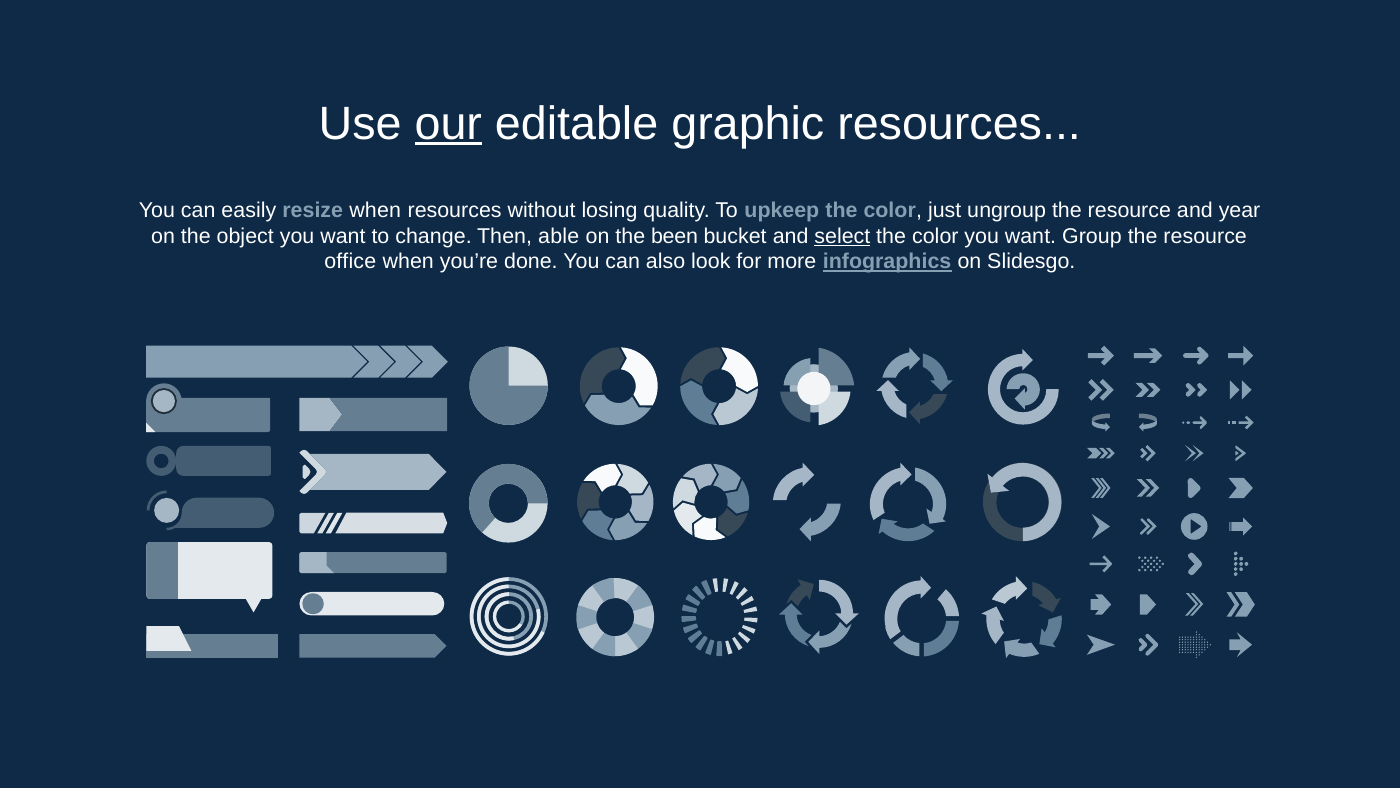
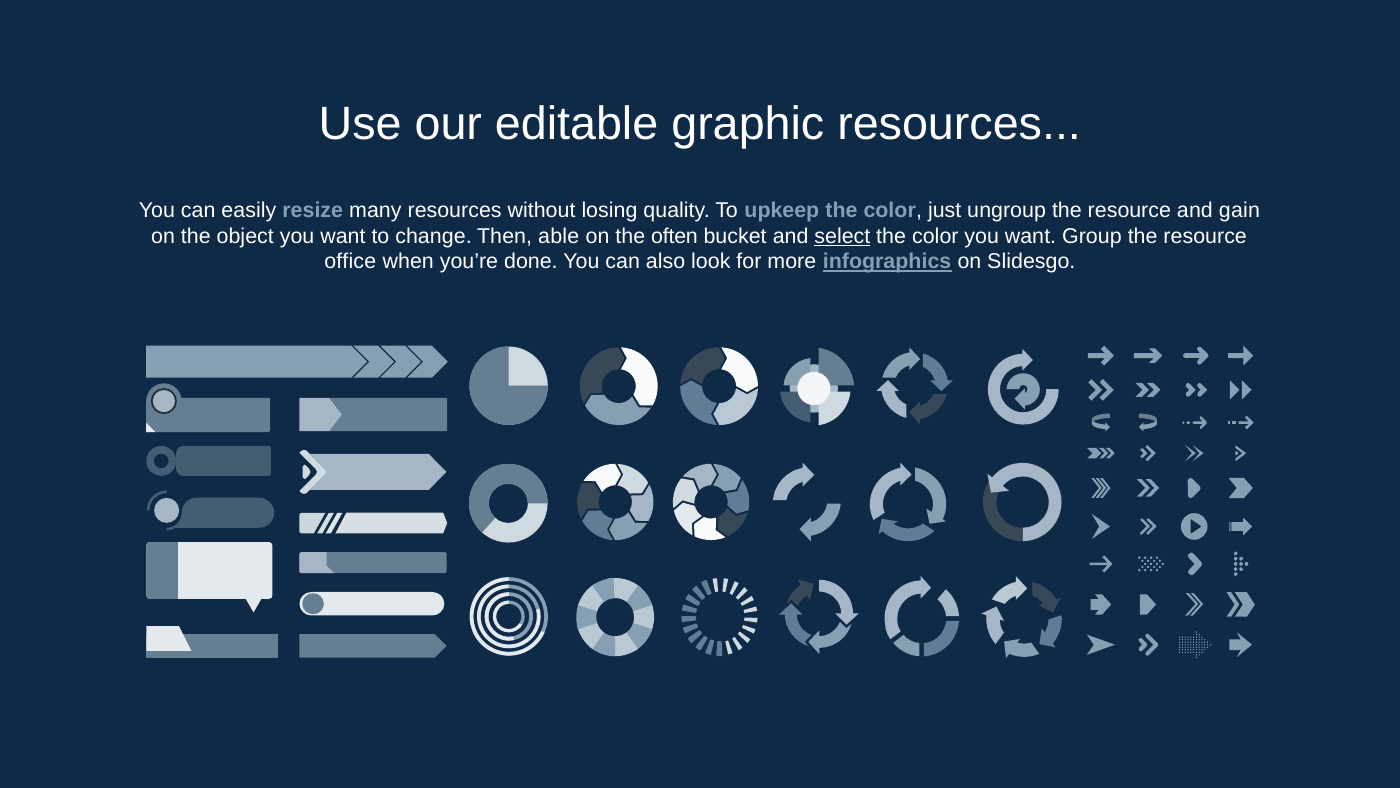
our underline: present -> none (448, 124)
resize when: when -> many (375, 210)
year: year -> gain (1239, 210)
been: been -> often (675, 236)
